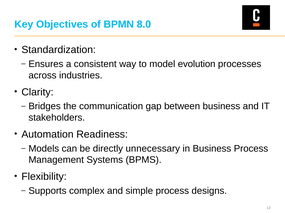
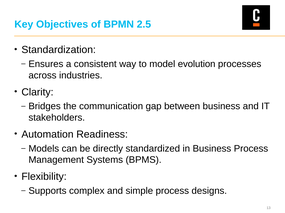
8.0: 8.0 -> 2.5 (144, 24)
unnecessary: unnecessary -> standardized (153, 149)
